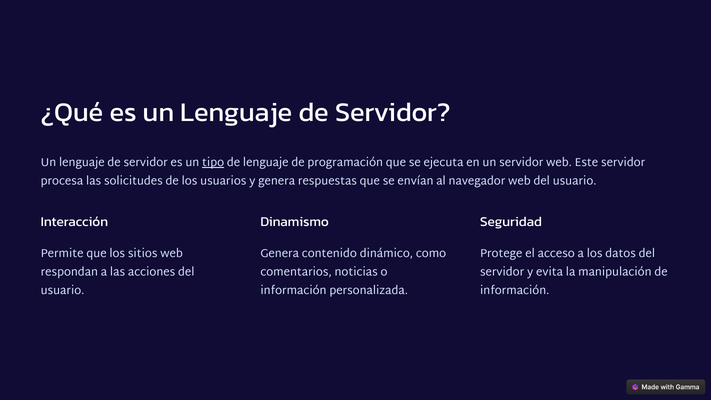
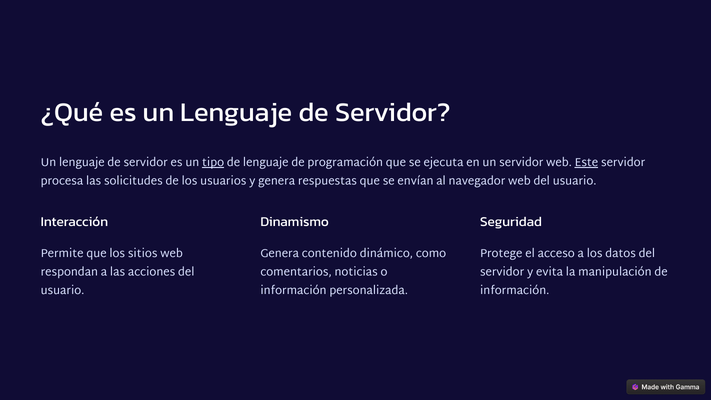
Este underline: none -> present (586, 163)
